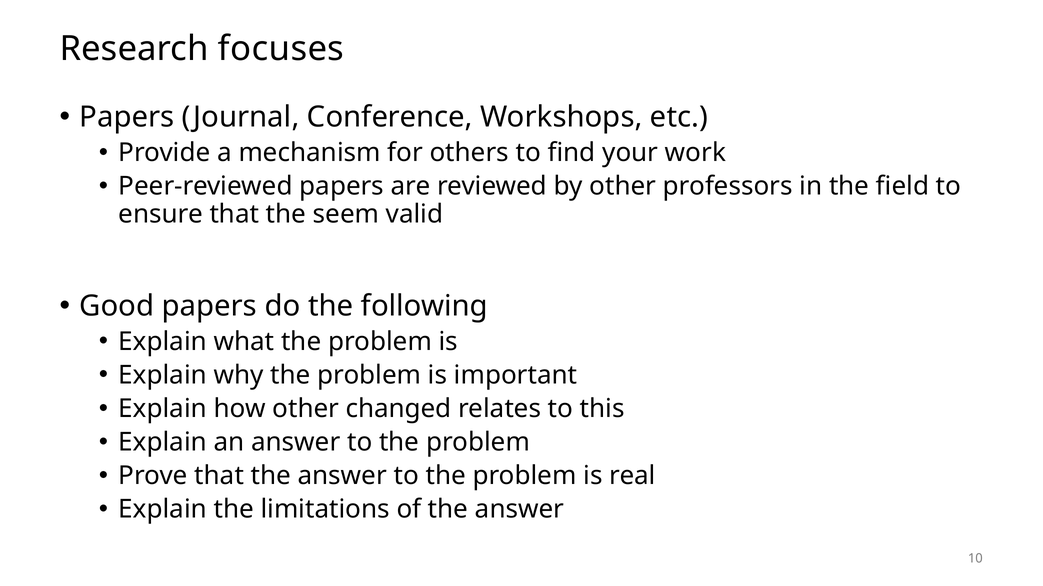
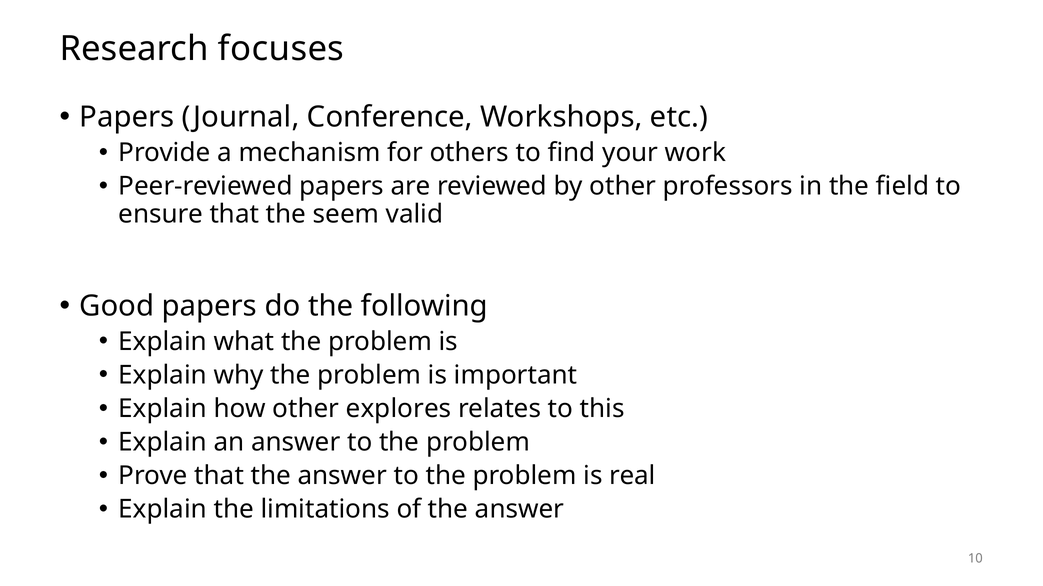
changed: changed -> explores (399, 409)
